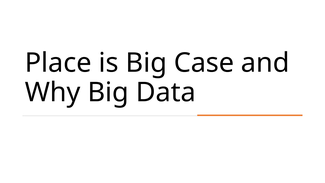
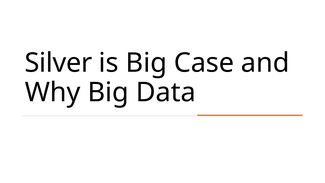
Place: Place -> Silver (58, 63)
